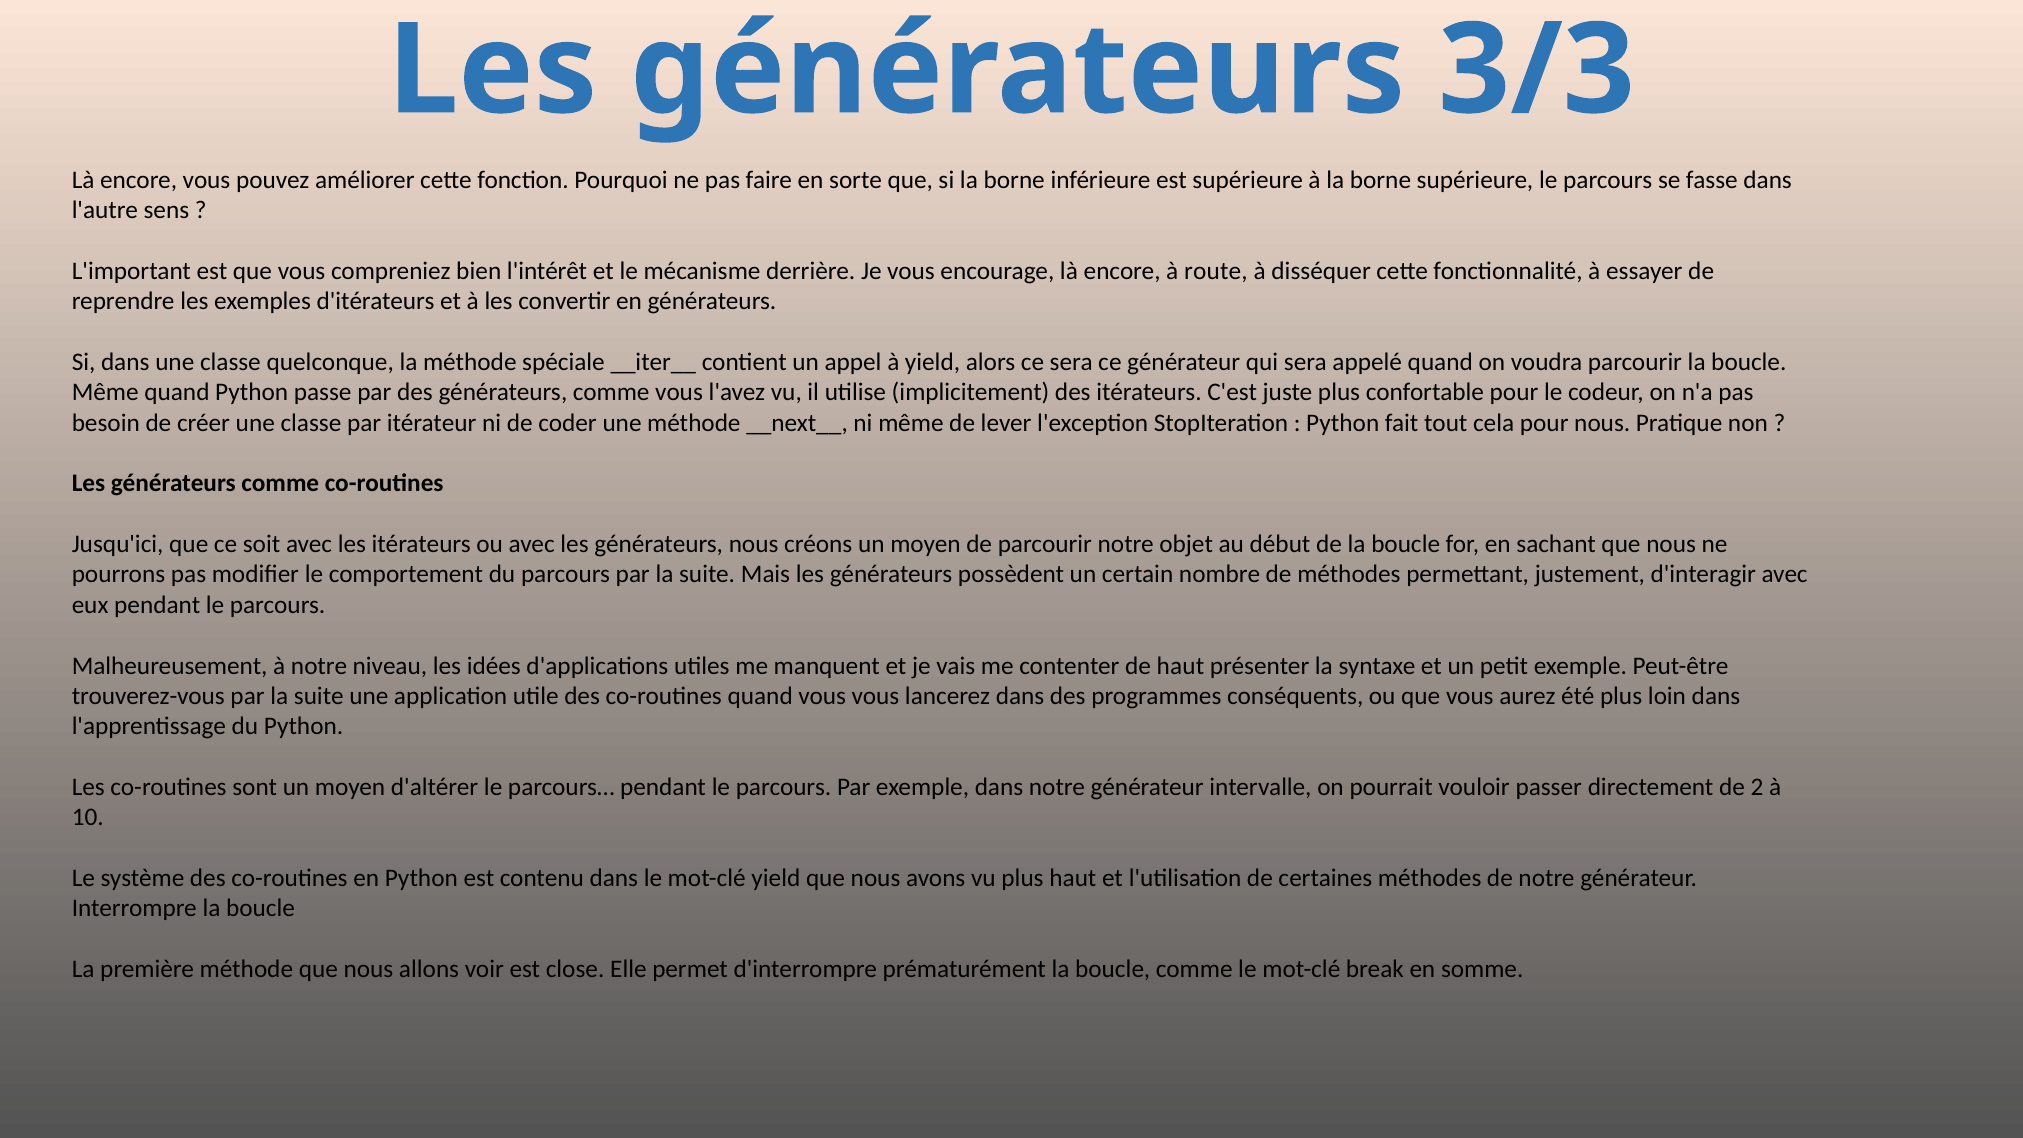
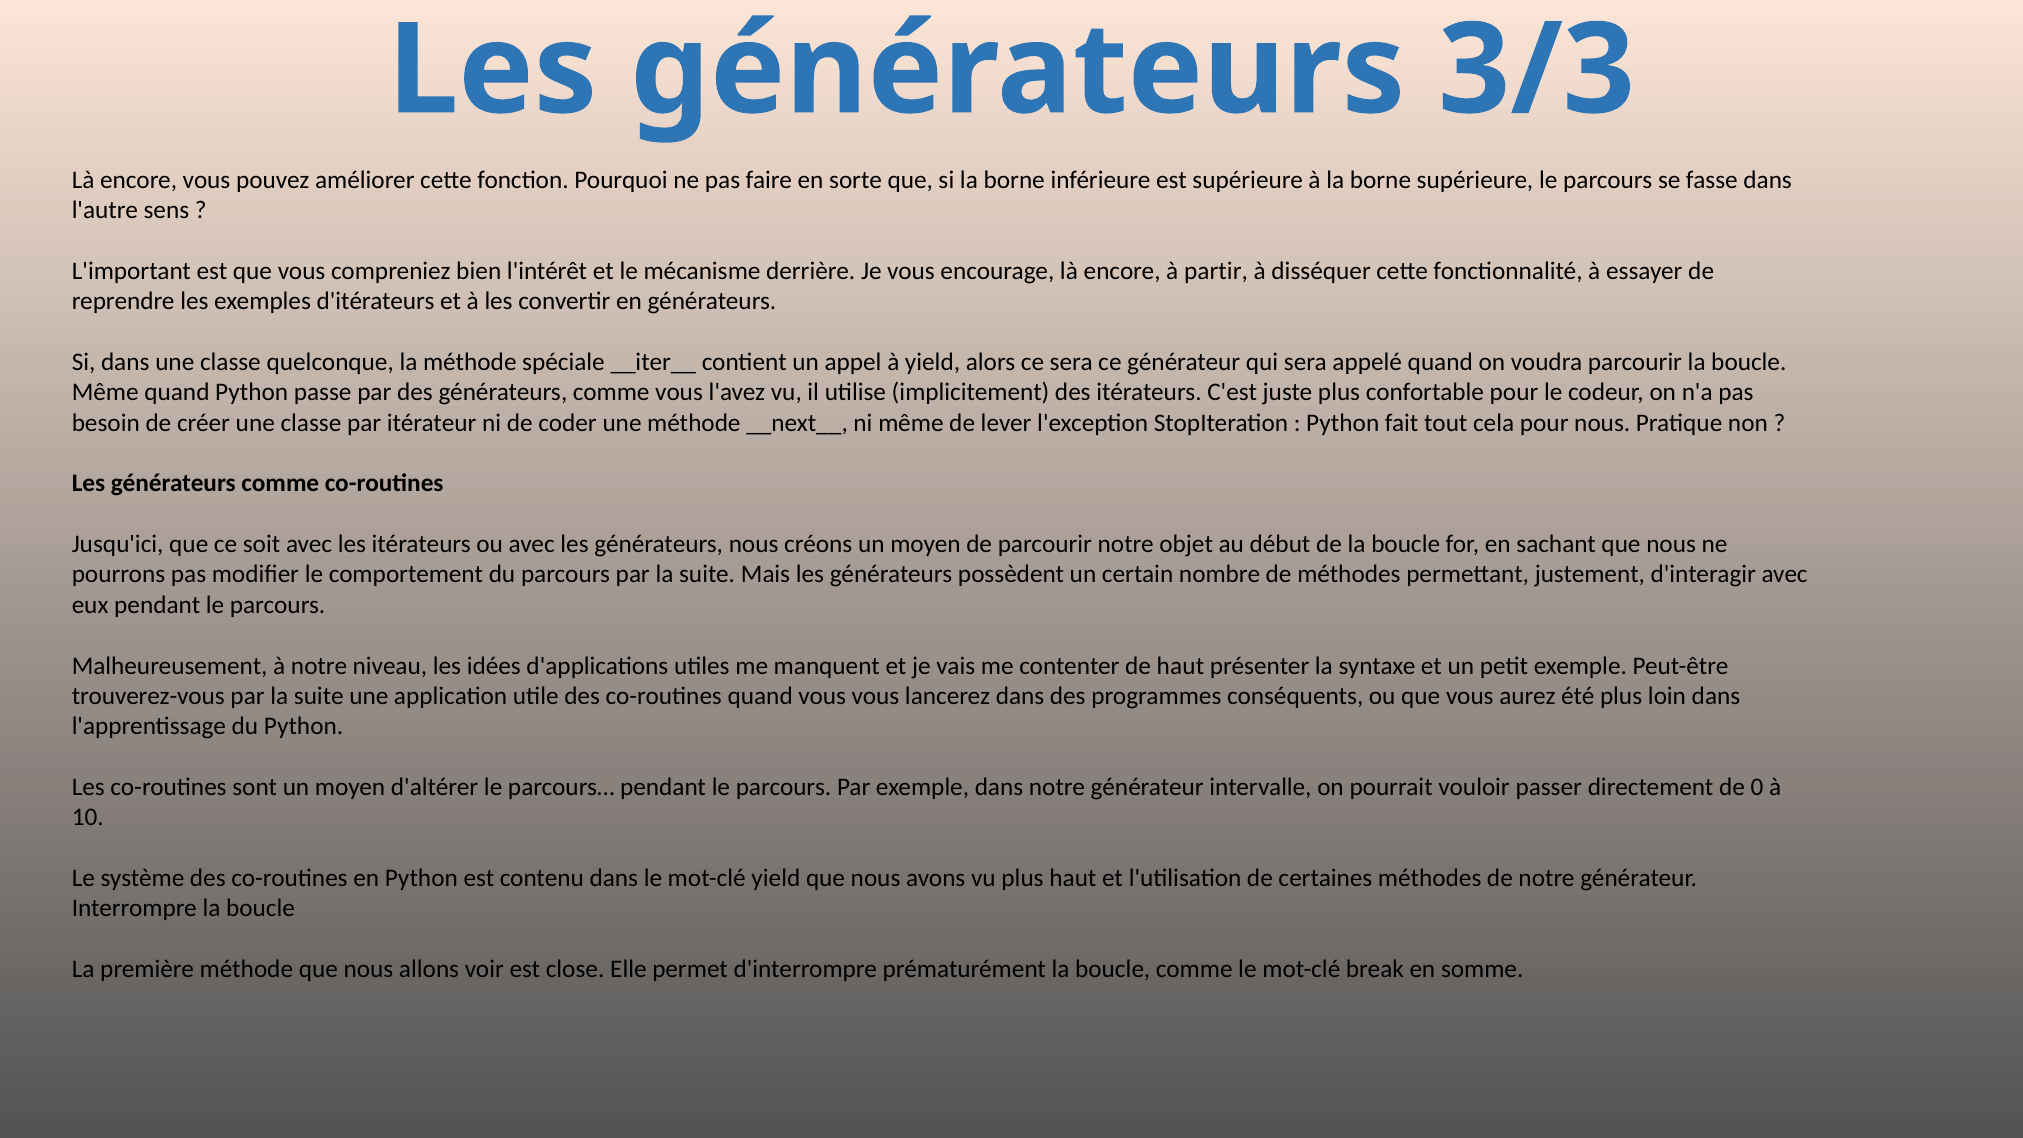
route: route -> partir (1216, 271)
2: 2 -> 0 (1757, 787)
